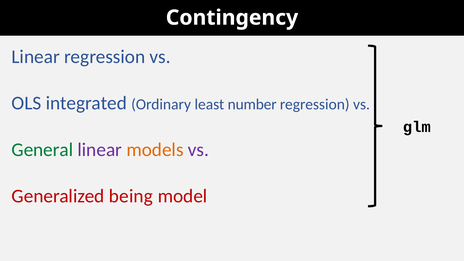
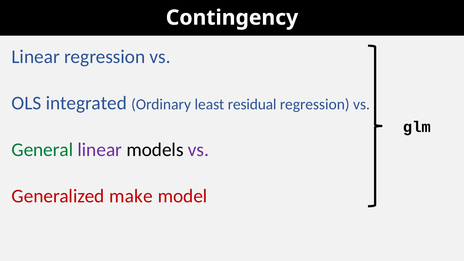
number: number -> residual (252, 105)
models colour: orange -> black (155, 150)
being: being -> make (131, 196)
